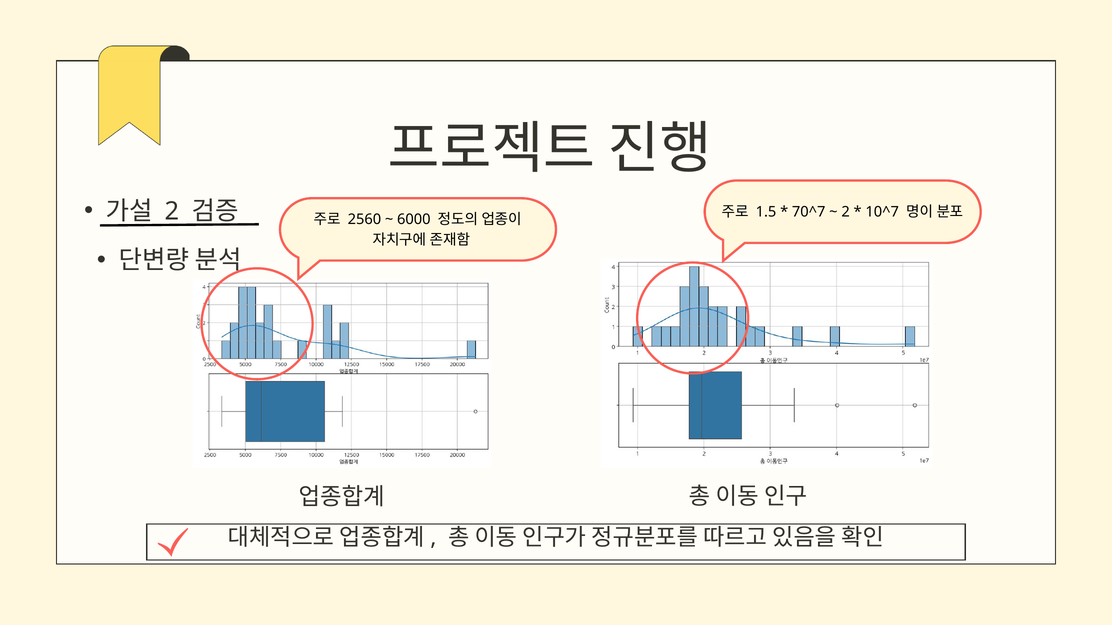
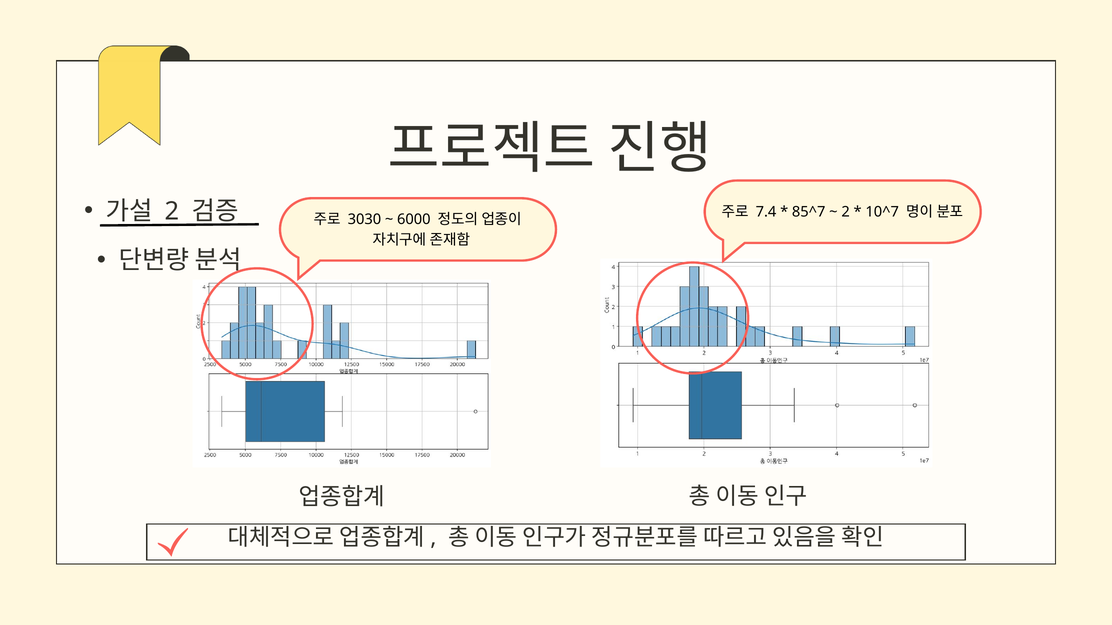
2560: 2560 -> 3030 (364, 220)
1.5: 1.5 -> 7.4 (766, 212)
70^7: 70^7 -> 85^7 (809, 212)
